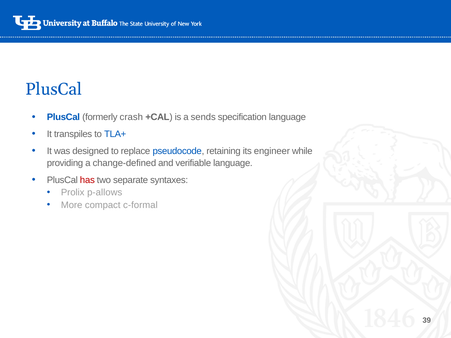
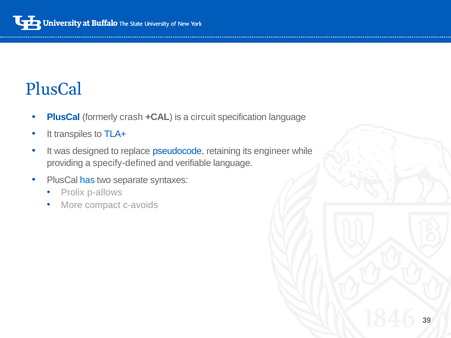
sends: sends -> circuit (203, 117)
change-defined: change-defined -> specify-defined (124, 163)
has colour: red -> blue (87, 180)
c-formal: c-formal -> c-avoids (140, 205)
